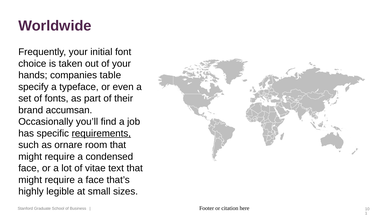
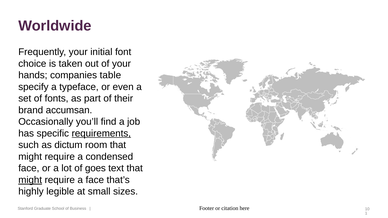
ornare: ornare -> dictum (68, 145)
vitae: vitae -> goes (95, 168)
might underline: none -> present (30, 180)
